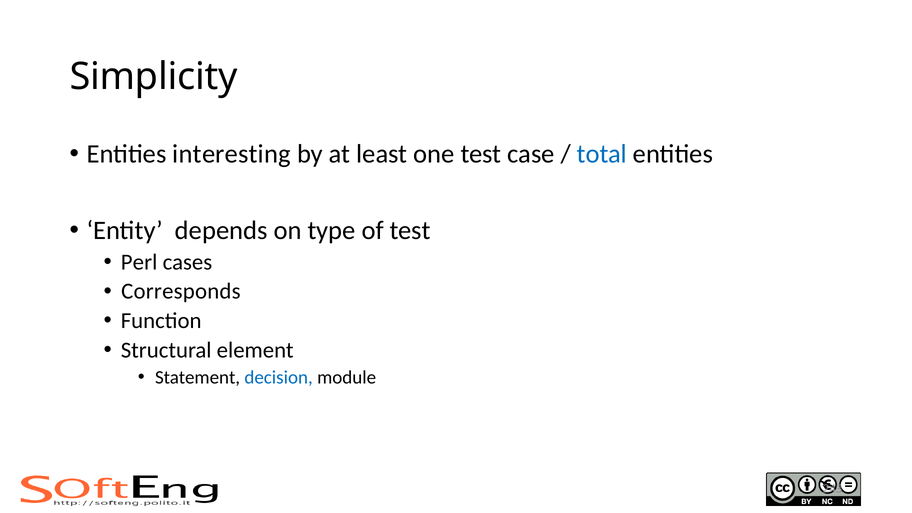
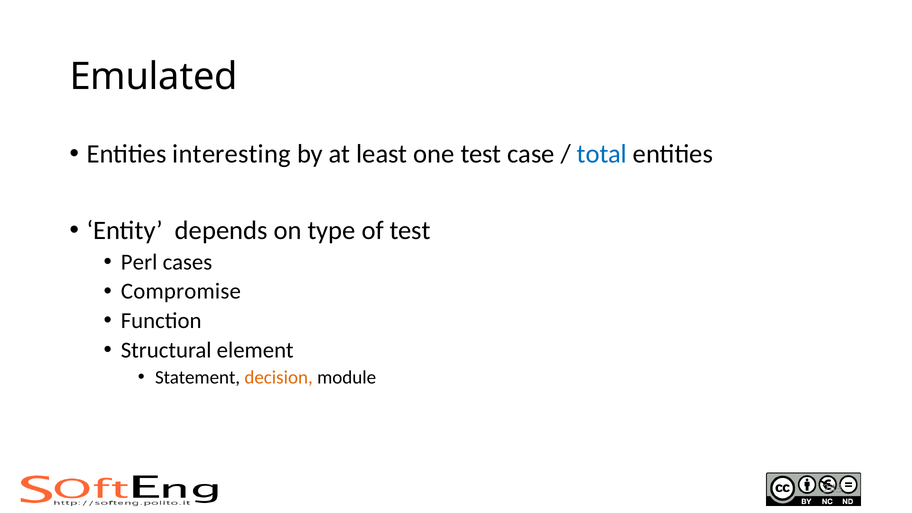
Simplicity: Simplicity -> Emulated (154, 77)
Corresponds: Corresponds -> Compromise (181, 291)
decision colour: blue -> orange (279, 377)
